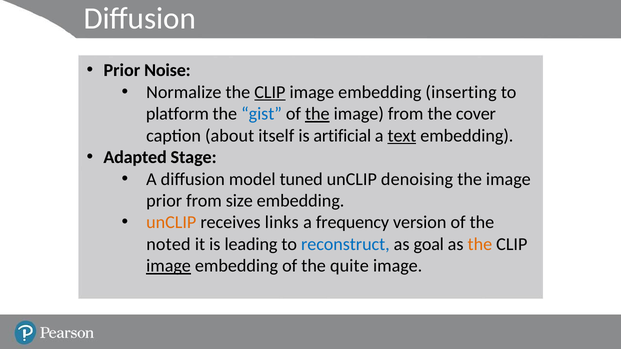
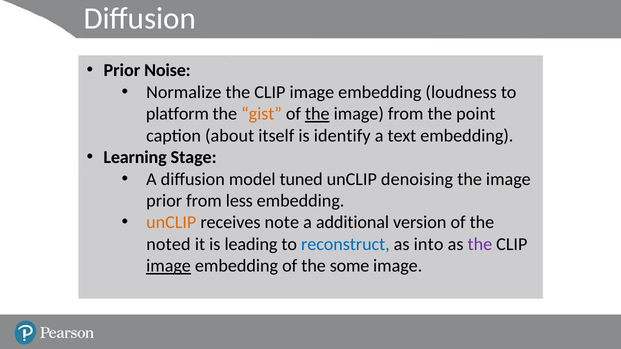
CLIP underline: present -> none (270, 92)
inserting: inserting -> loudness (461, 92)
gist colour: blue -> orange (262, 114)
cover: cover -> point (476, 114)
artificial: artificial -> identify (342, 136)
text underline: present -> none (402, 136)
Adapted: Adapted -> Learning (135, 158)
size: size -> less (239, 201)
links: links -> note (282, 223)
frequency: frequency -> additional (353, 223)
goal: goal -> into (429, 244)
the colour: orange -> purple (480, 244)
quite: quite -> some (350, 266)
